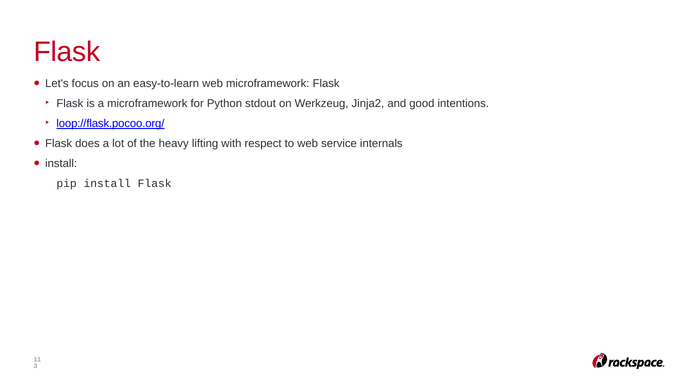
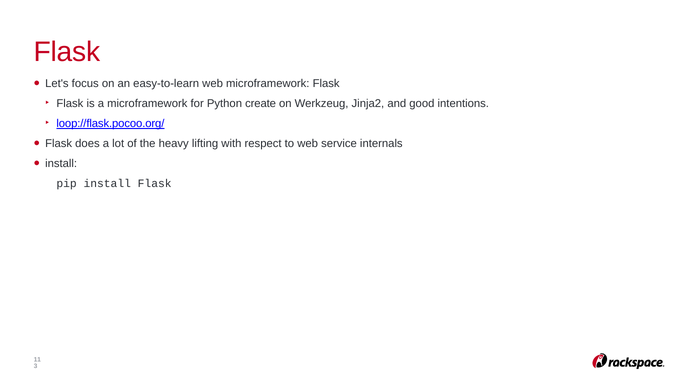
stdout: stdout -> create (261, 104)
